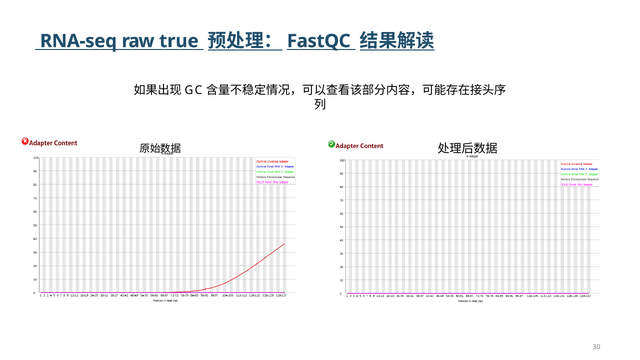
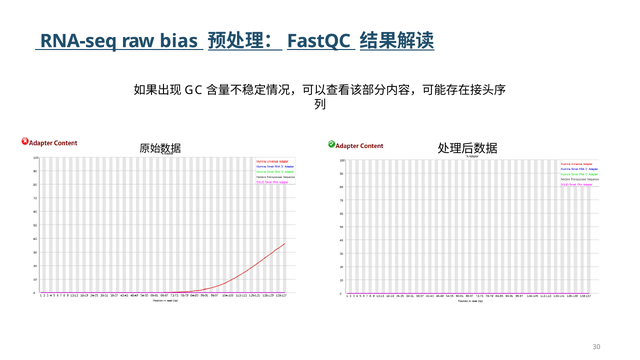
true: true -> bias (179, 41)
